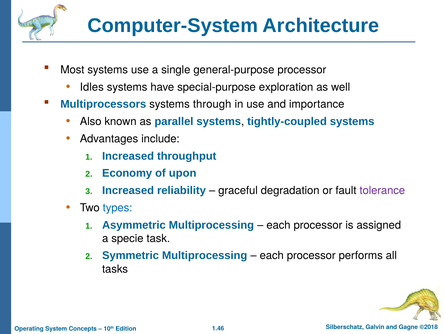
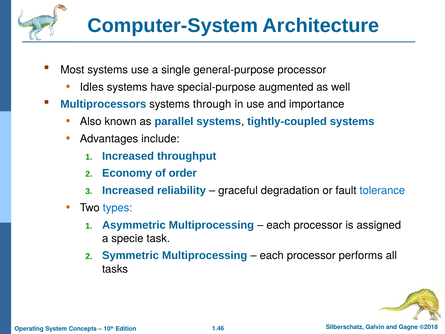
exploration: exploration -> augmented (286, 87)
upon: upon -> order (183, 173)
tolerance colour: purple -> blue (382, 190)
